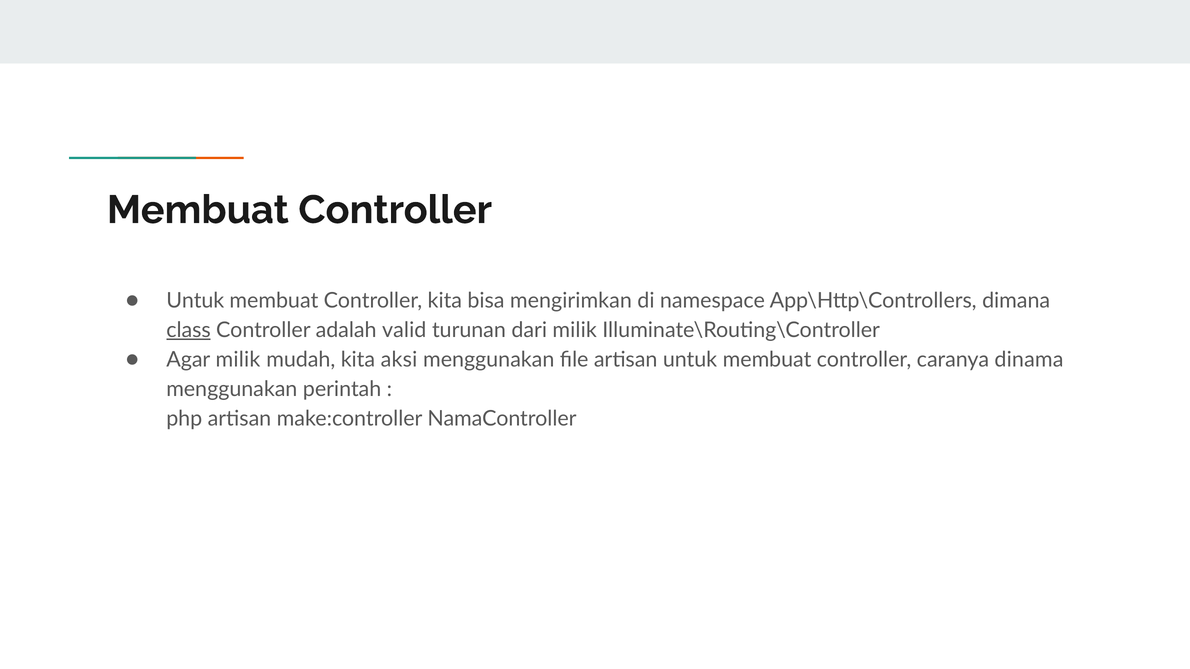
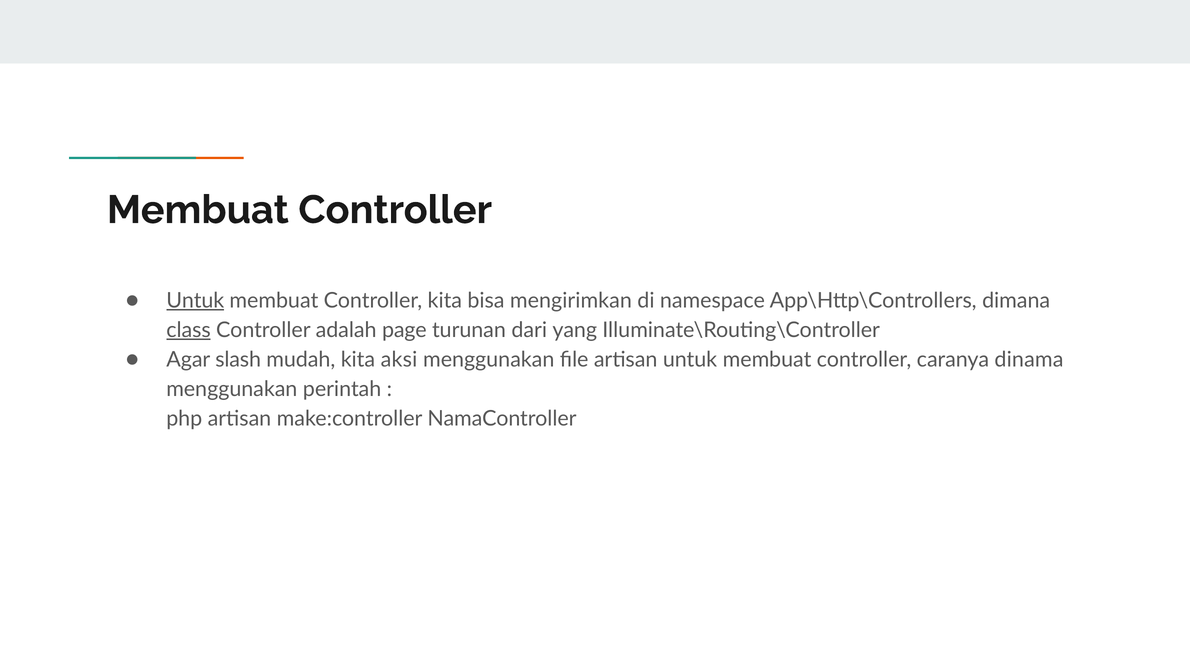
Untuk underline: none -> present (195, 301)
valid: valid -> page (404, 330)
dari milik: milik -> yang (575, 330)
Agar milik: milik -> slash (238, 360)
